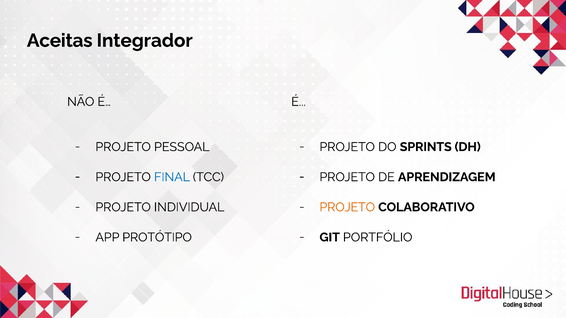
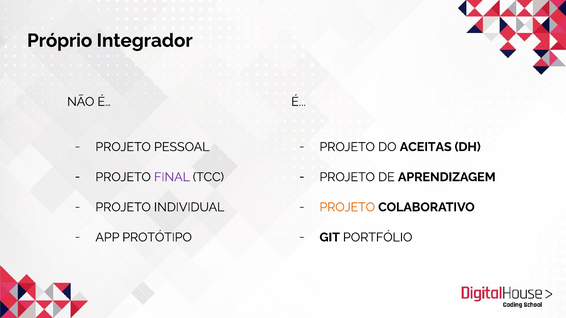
Aceitas: Aceitas -> Próprio (60, 41)
SPRINTS: SPRINTS -> ACEITAS (426, 147)
FINAL colour: blue -> purple (172, 177)
